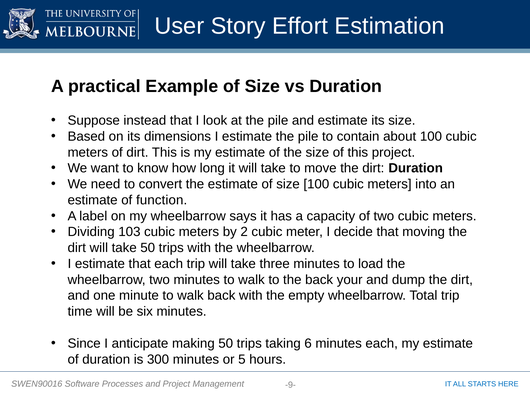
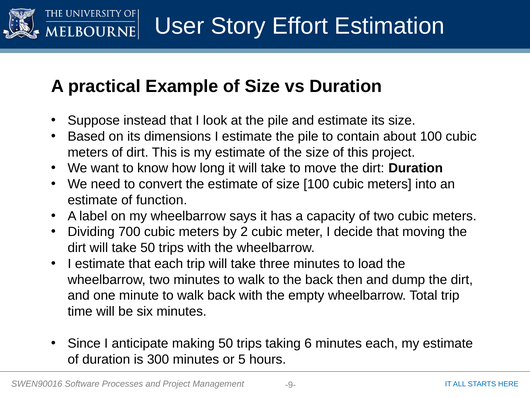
103: 103 -> 700 (129, 232)
your: your -> then (350, 279)
